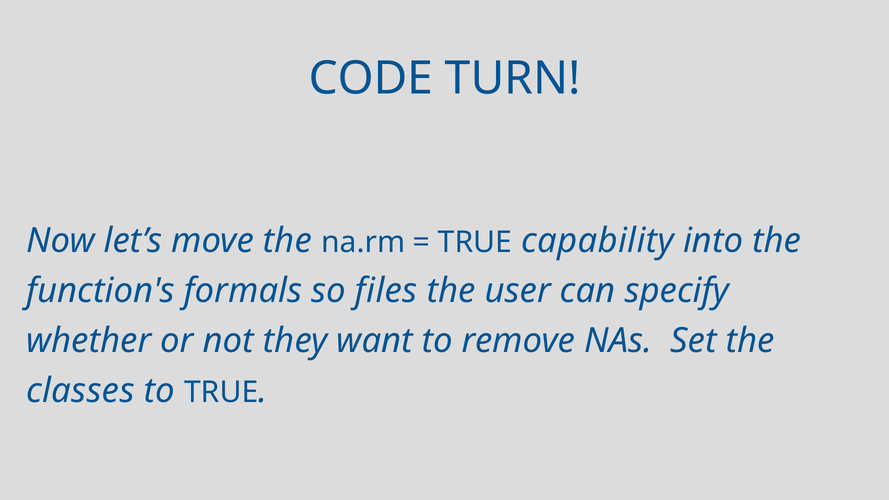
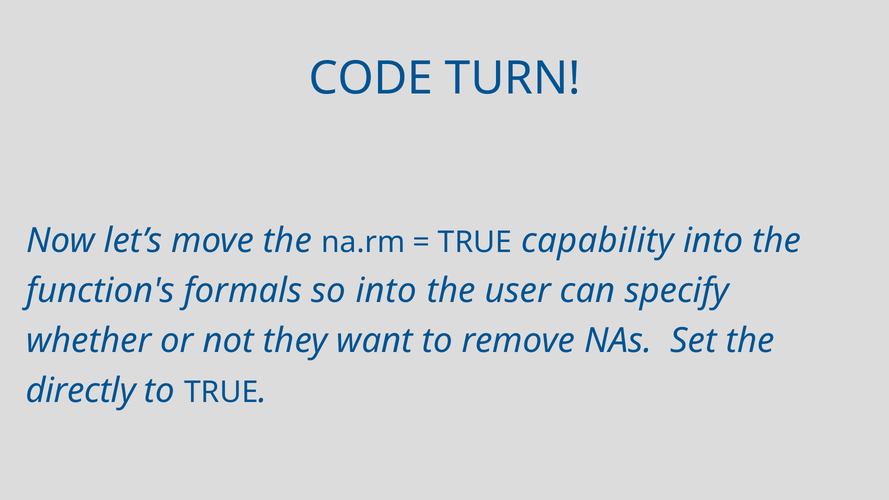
so files: files -> into (386, 291)
classes: classes -> directly (81, 391)
